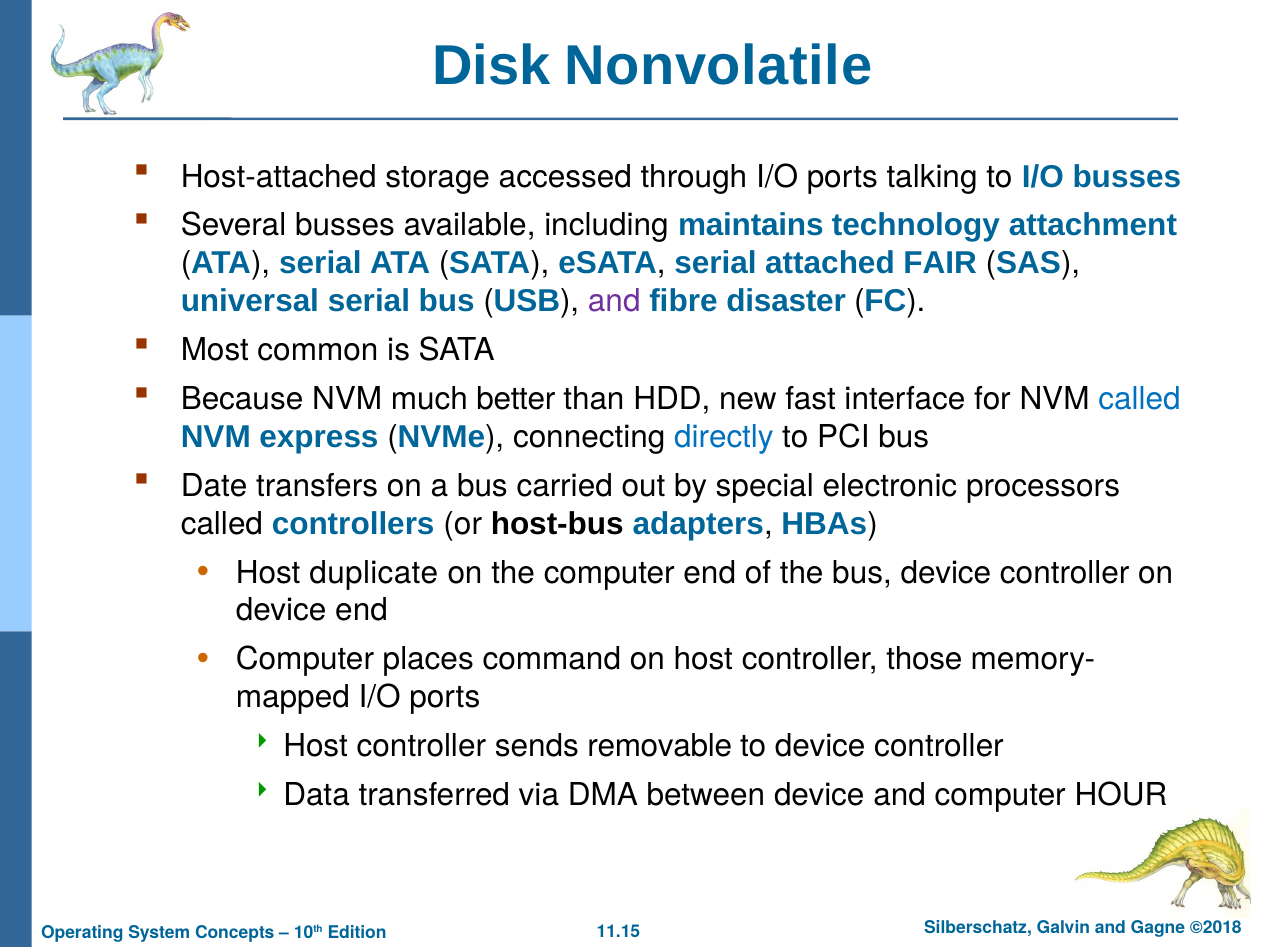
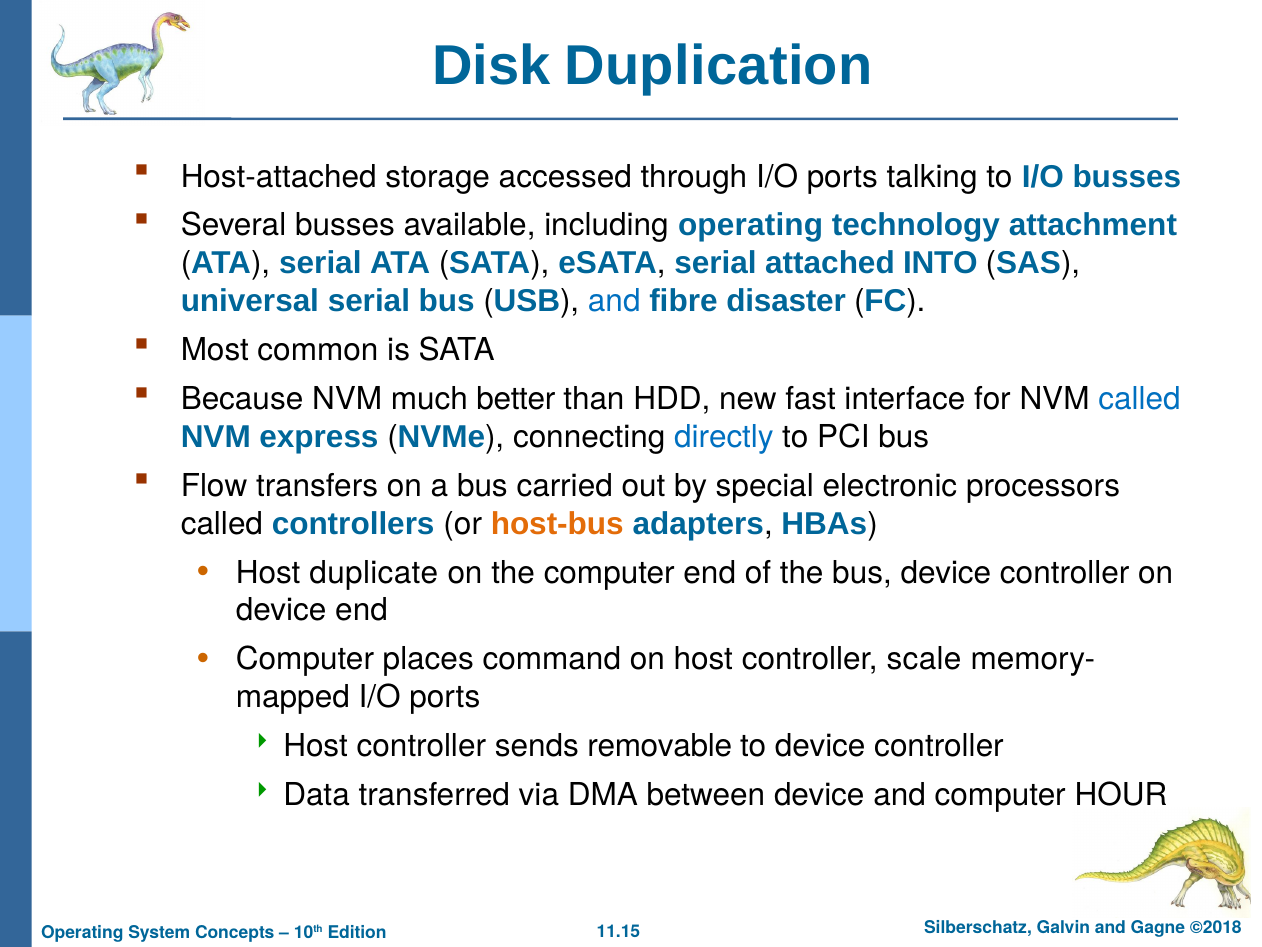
Nonvolatile: Nonvolatile -> Duplication (719, 65)
including maintains: maintains -> operating (751, 225)
FAIR: FAIR -> INTO (940, 263)
and colour: purple -> blue (614, 301)
Date: Date -> Flow (214, 486)
host-bus colour: black -> orange (557, 524)
those: those -> scale (924, 659)
